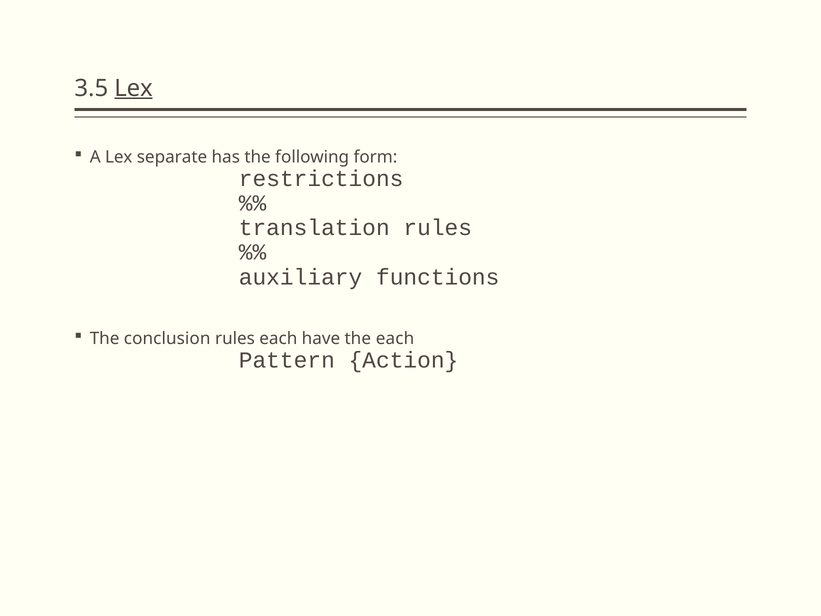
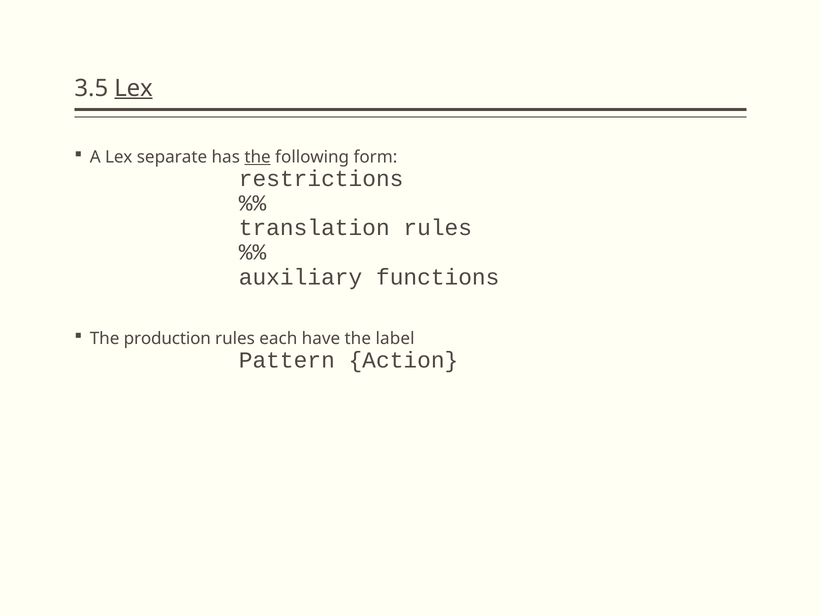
the underline: none -> present (258, 157)
conclusion: conclusion -> production (167, 339)
the each: each -> label (395, 339)
